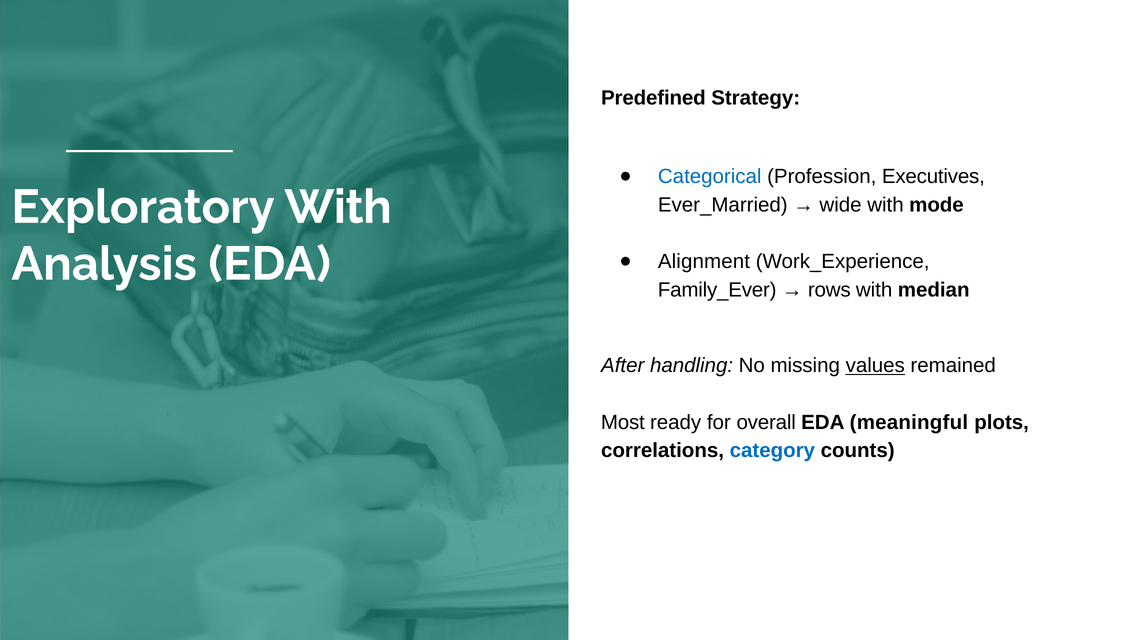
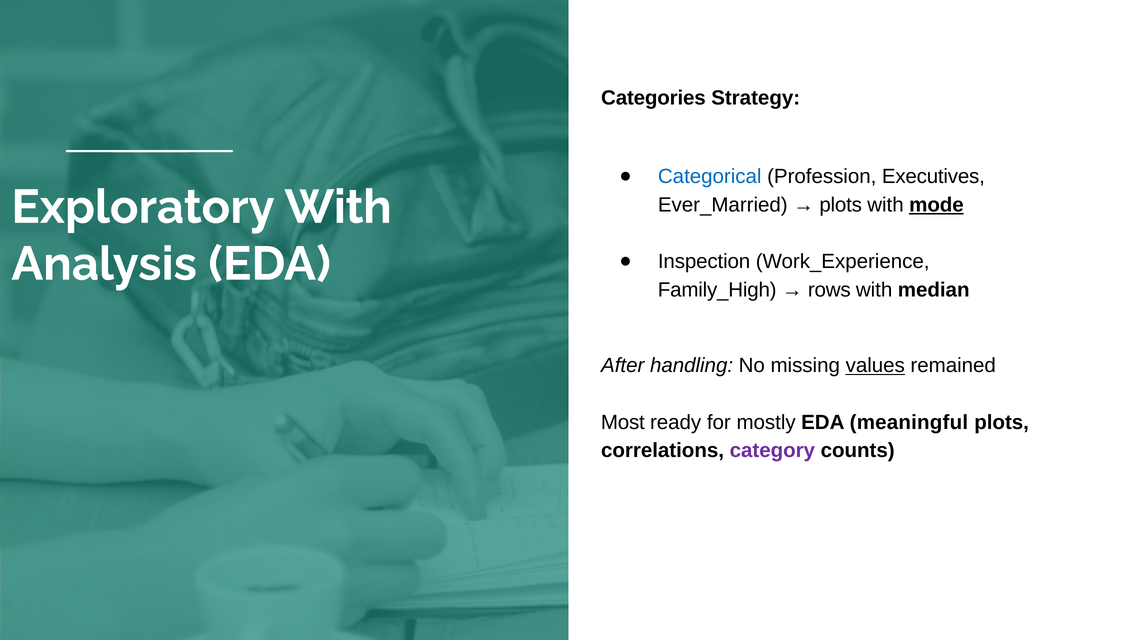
Predefined: Predefined -> Categories (653, 98)
wide: wide -> plots (841, 205)
mode underline: none -> present (936, 205)
Alignment: Alignment -> Inspection (704, 261)
Family_Ever: Family_Ever -> Family_High (717, 290)
overall: overall -> mostly (766, 422)
category colour: blue -> purple (772, 450)
